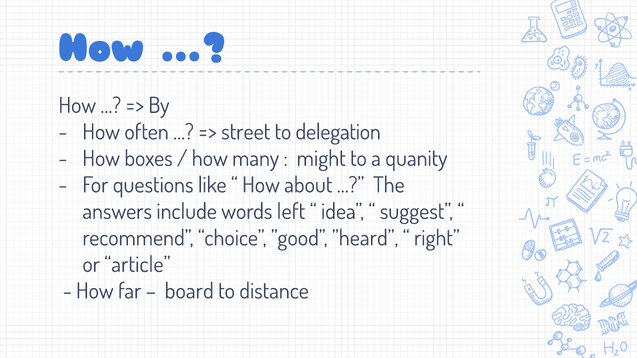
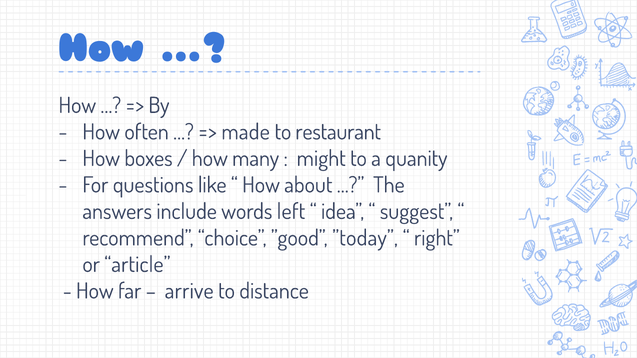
street: street -> made (246, 132)
delegation: delegation -> restaurant (338, 132)
”heard: ”heard -> ”today (365, 238)
board: board -> arrive (189, 291)
